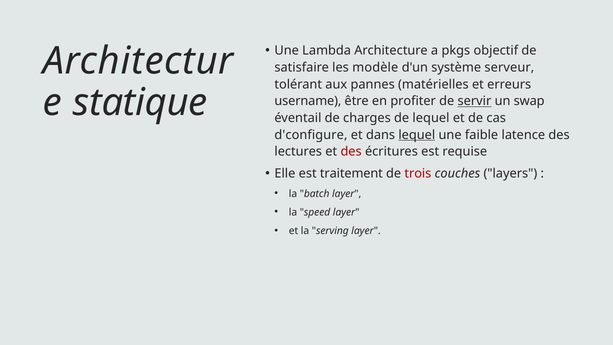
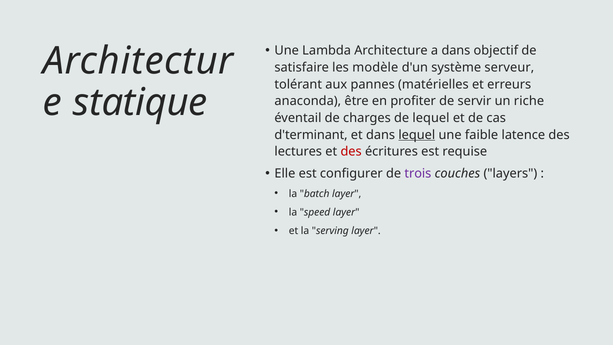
a pkgs: pkgs -> dans (456, 51)
username: username -> anaconda (308, 101)
servir underline: present -> none (474, 101)
swap: swap -> riche (529, 101)
d'configure: d'configure -> d'terminant (311, 135)
traitement: traitement -> configurer (351, 174)
trois colour: red -> purple (418, 174)
